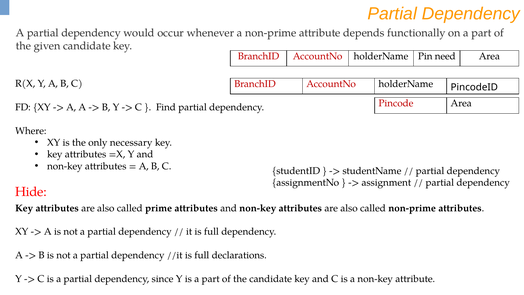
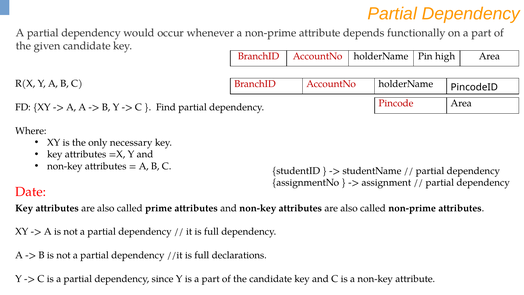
need: need -> high (445, 56)
Hide: Hide -> Date (31, 192)
